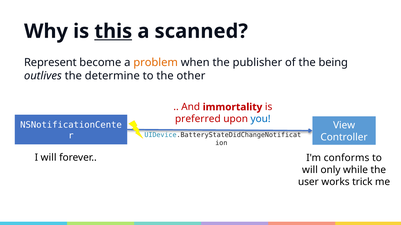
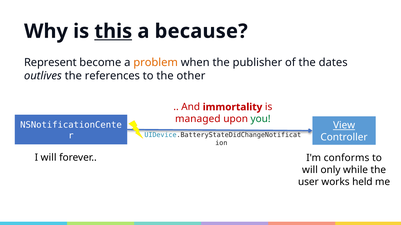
scanned: scanned -> because (201, 31)
being: being -> dates (333, 63)
determine: determine -> references (112, 76)
preferred: preferred -> managed (198, 119)
you colour: blue -> green (261, 119)
View underline: none -> present (344, 126)
trick: trick -> held (362, 182)
